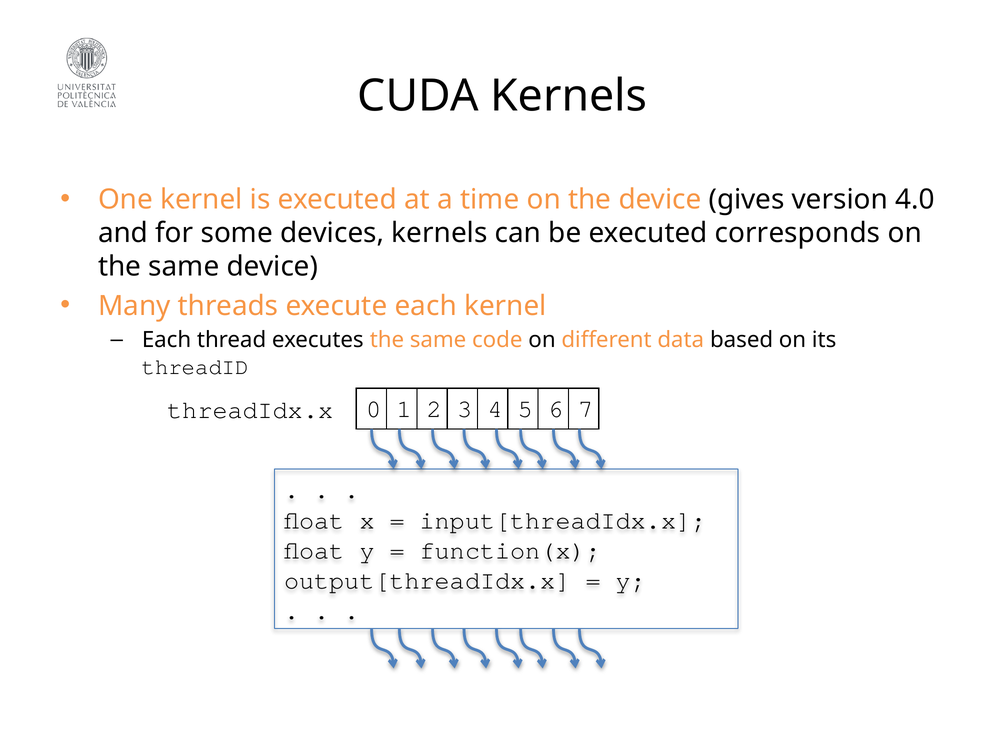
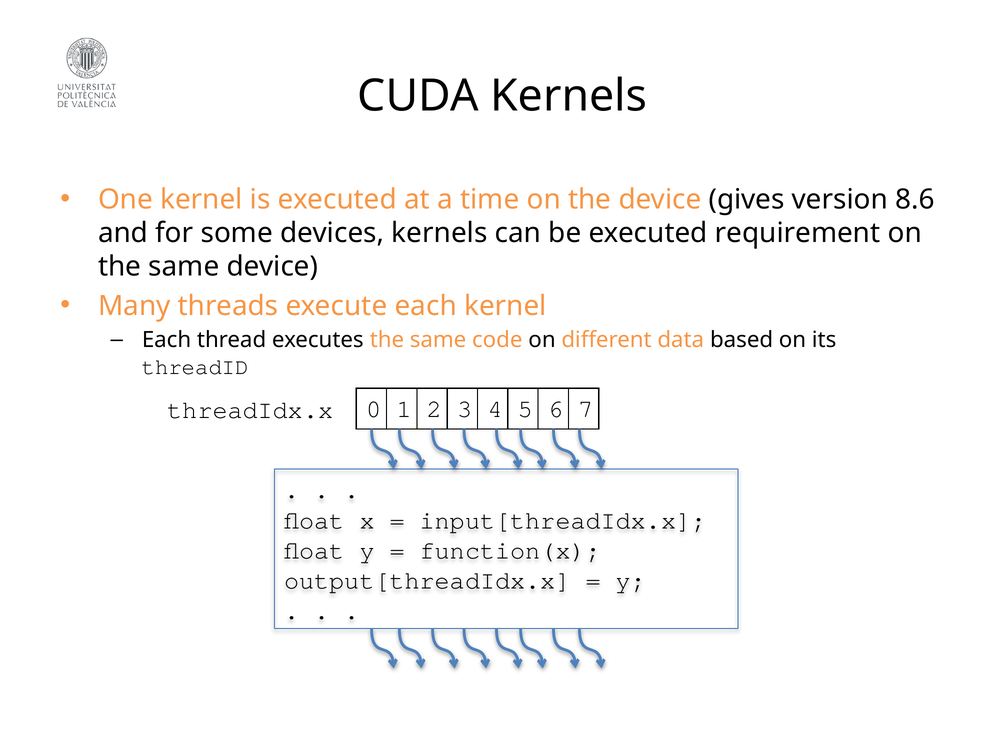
4.0: 4.0 -> 8.6 (915, 200)
corresponds: corresponds -> requirement (798, 233)
